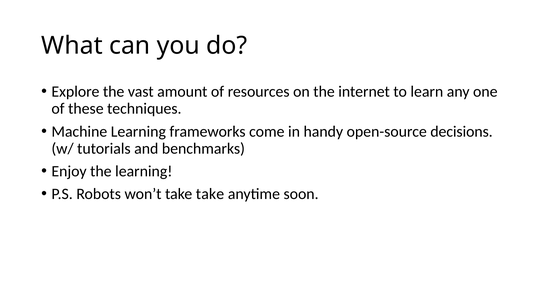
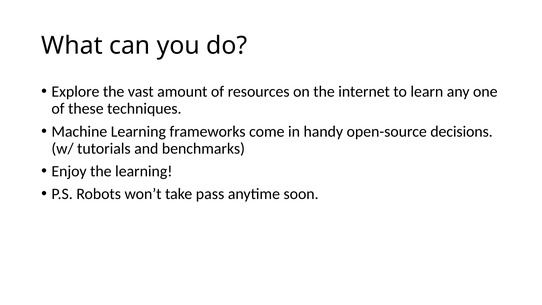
take take: take -> pass (210, 194)
